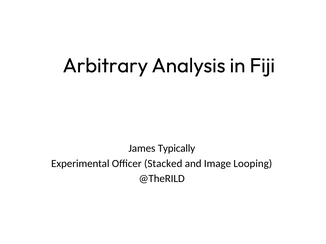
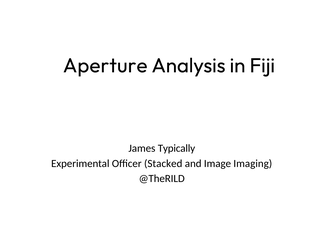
Arbitrary: Arbitrary -> Aperture (105, 66)
Looping: Looping -> Imaging (253, 164)
